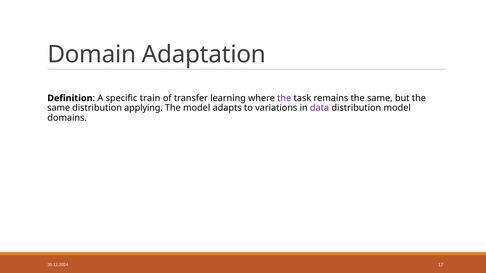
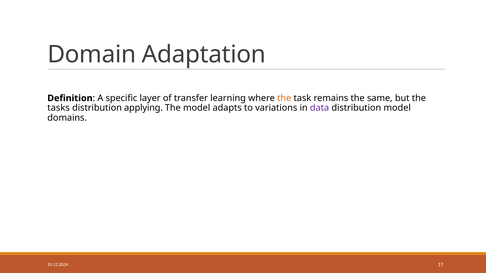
train: train -> layer (150, 98)
the colour: purple -> orange (284, 98)
same: same -> tasks (59, 108)
